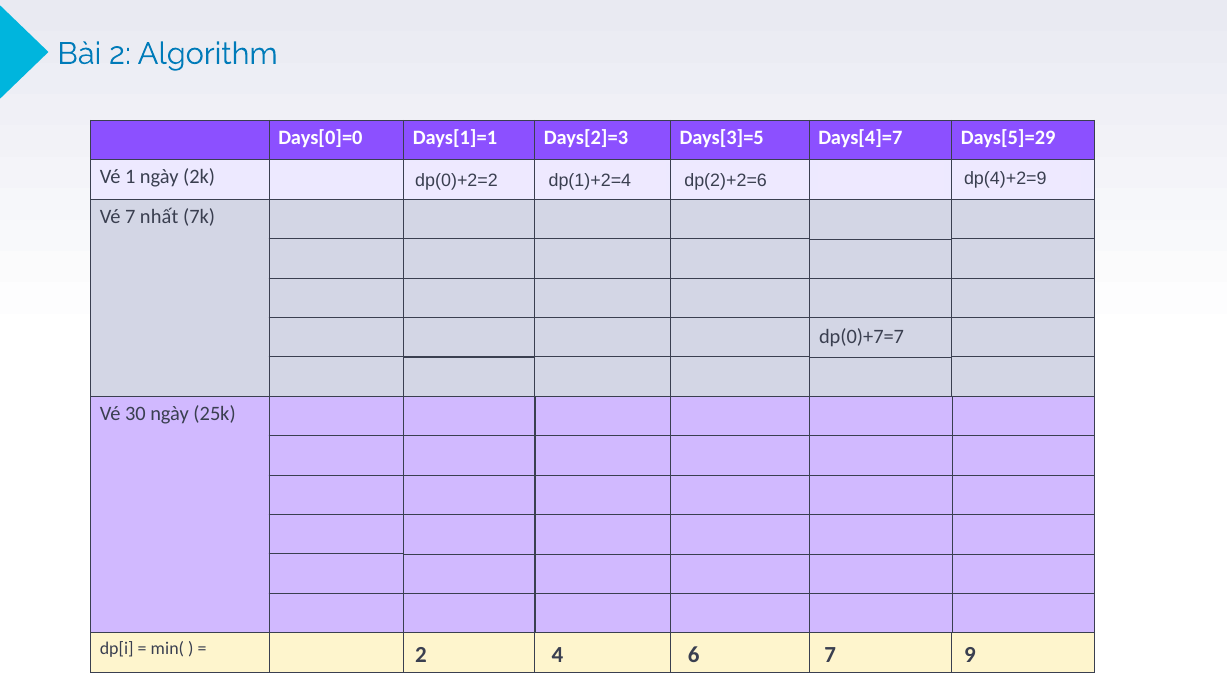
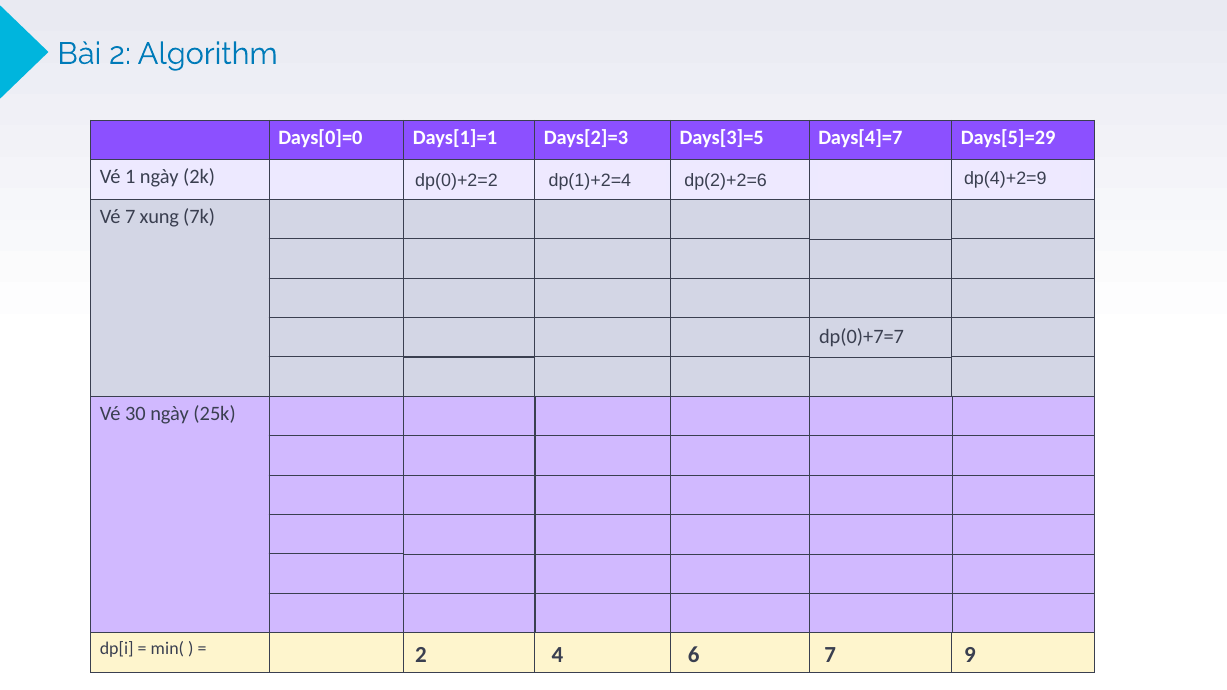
nhất: nhất -> xung (159, 217)
